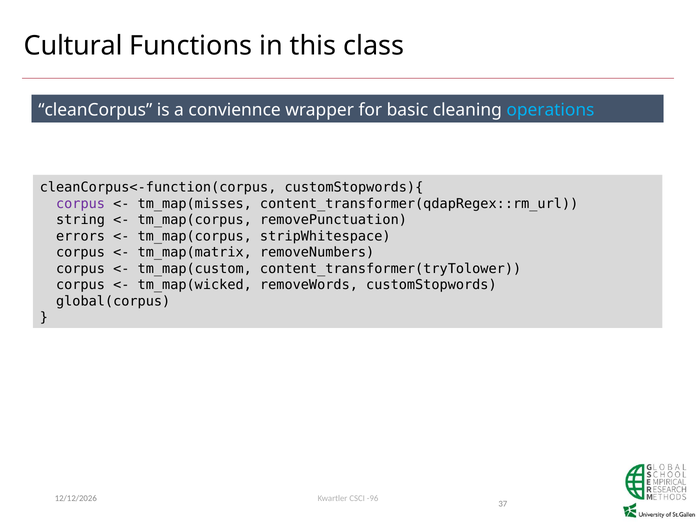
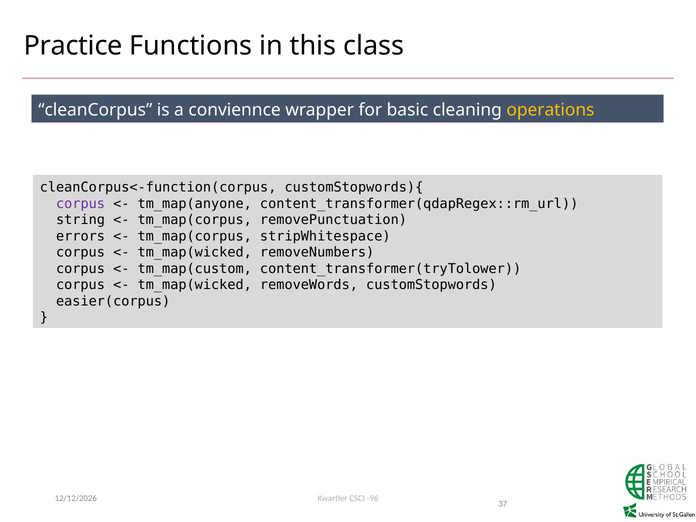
Cultural: Cultural -> Practice (73, 46)
operations colour: light blue -> yellow (550, 110)
tm_map(misses: tm_map(misses -> tm_map(anyone (195, 204)
tm_map(matrix: tm_map(matrix -> tm_map(wicked (195, 252)
global(corpus: global(corpus -> easier(corpus (113, 301)
